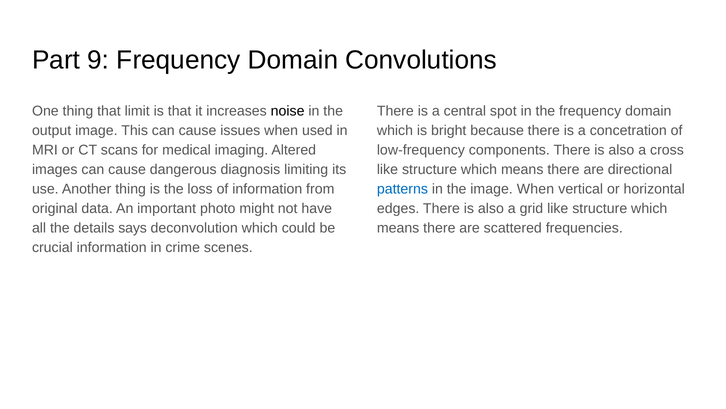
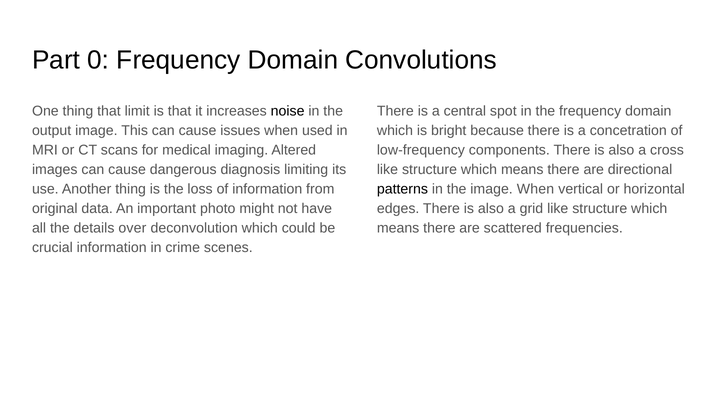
9: 9 -> 0 (98, 60)
patterns colour: blue -> black (402, 189)
says: says -> over (132, 228)
